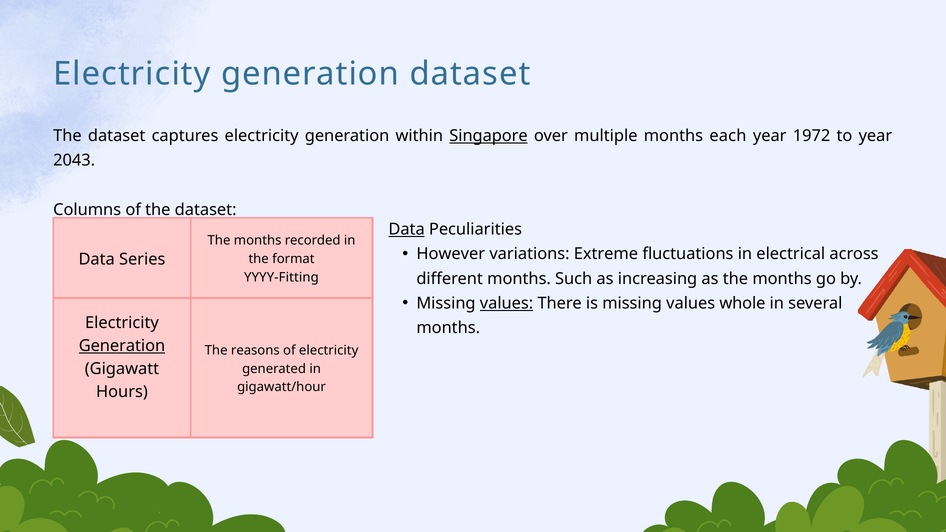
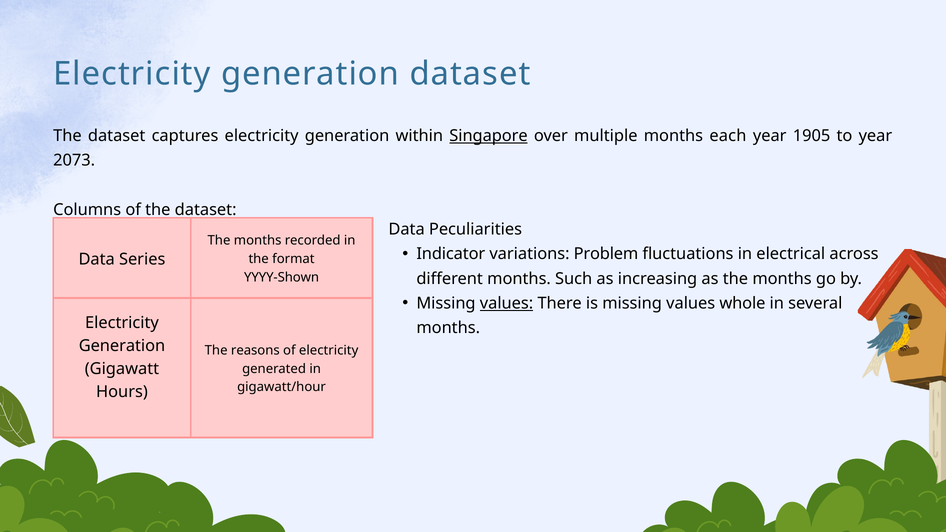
1972: 1972 -> 1905 (812, 136)
2043: 2043 -> 2073 (74, 160)
Data underline: present -> none (407, 229)
However: However -> Indicator (451, 254)
Extreme: Extreme -> Problem (606, 254)
YYYY-Fitting: YYYY-Fitting -> YYYY-Shown (282, 277)
Generation underline: present -> none (122, 346)
